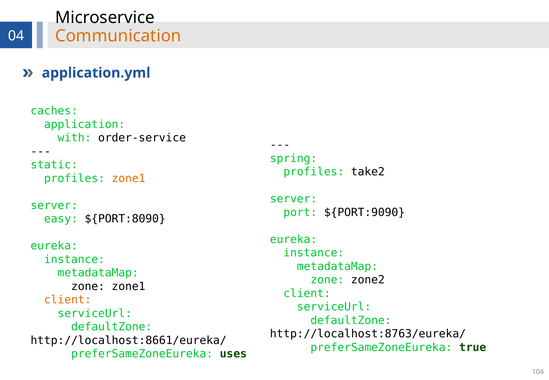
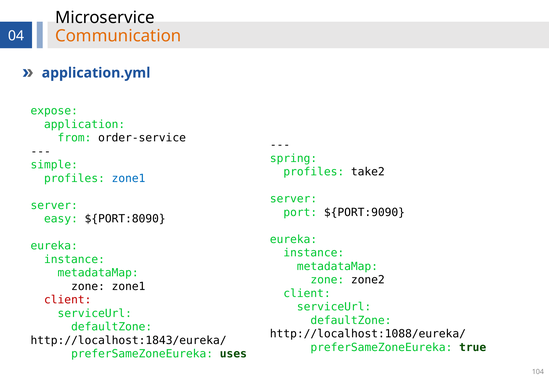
caches: caches -> expose (54, 111)
with: with -> from (74, 138)
static: static -> simple (54, 165)
zone1 colour: orange -> blue (129, 178)
client colour: orange -> red (68, 300)
http://localhost:8763/eureka/: http://localhost:8763/eureka/ -> http://localhost:1088/eureka/ (368, 334)
http://localhost:8661/eureka/: http://localhost:8661/eureka/ -> http://localhost:1843/eureka/ (129, 340)
